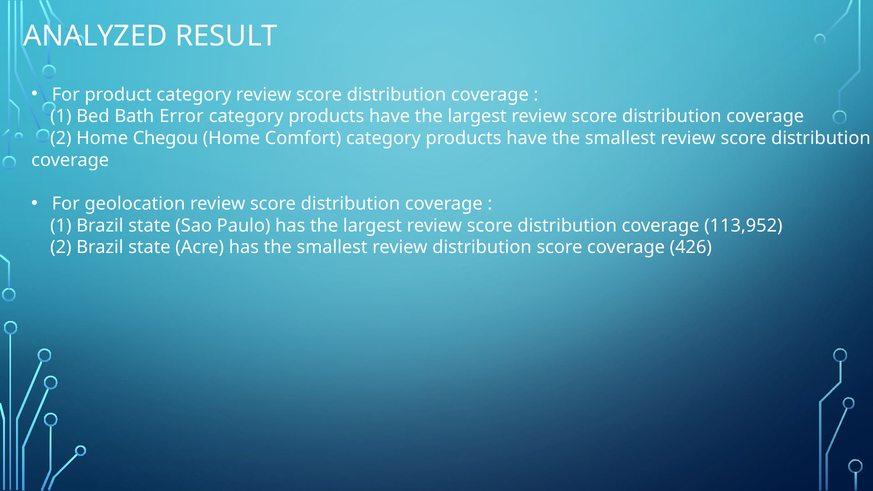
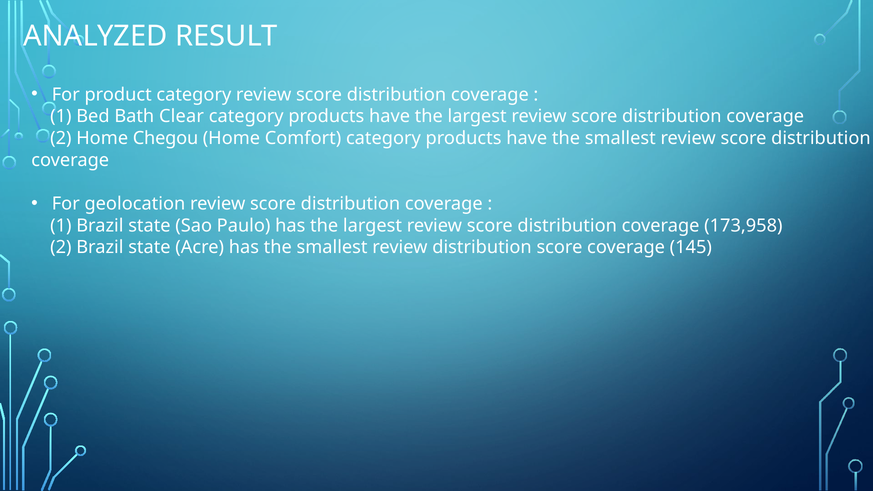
Error: Error -> Clear (181, 116)
113,952: 113,952 -> 173,958 (743, 226)
426: 426 -> 145 (691, 247)
